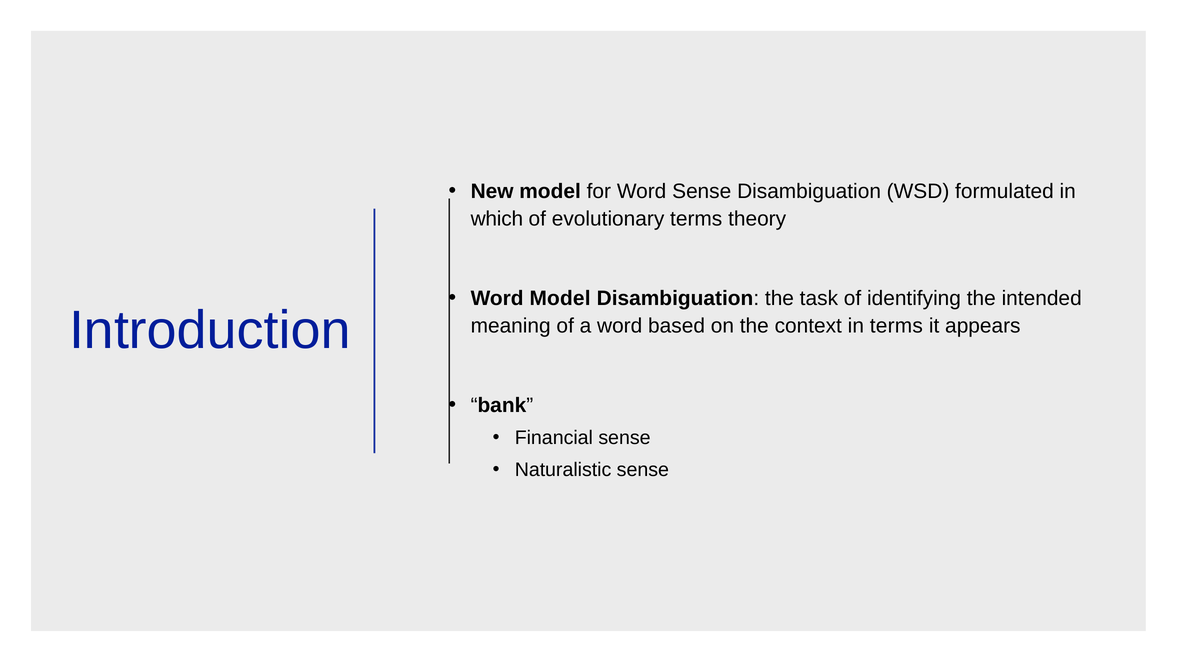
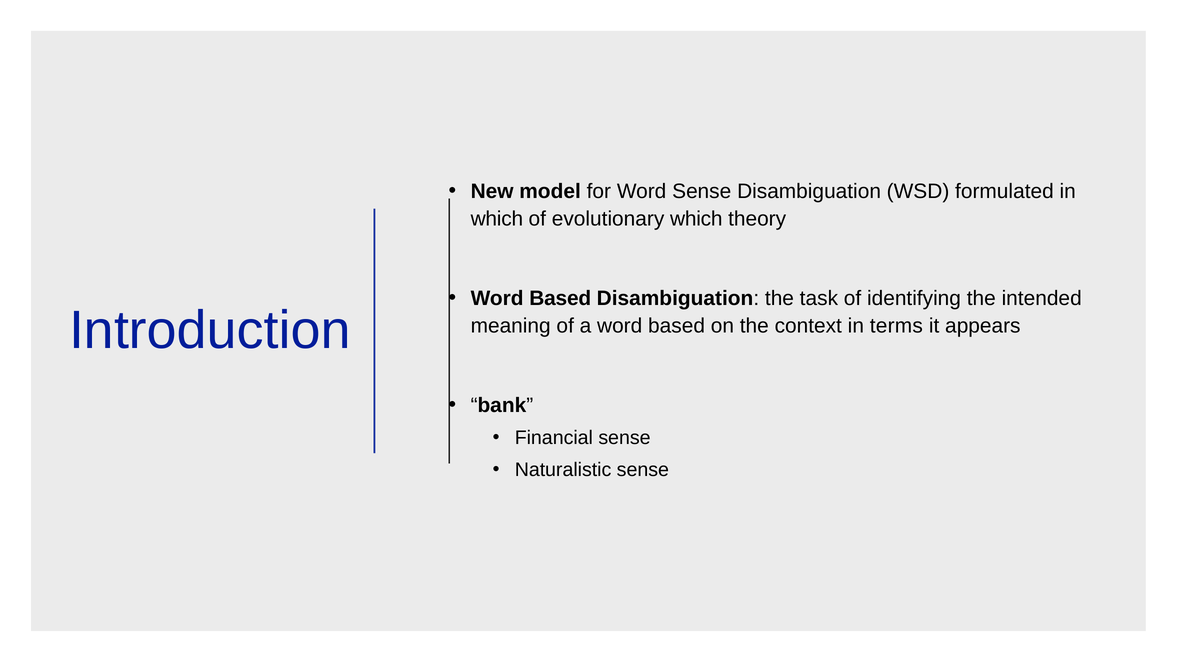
evolutionary terms: terms -> which (696, 219)
Model: Model -> Based (560, 298)
